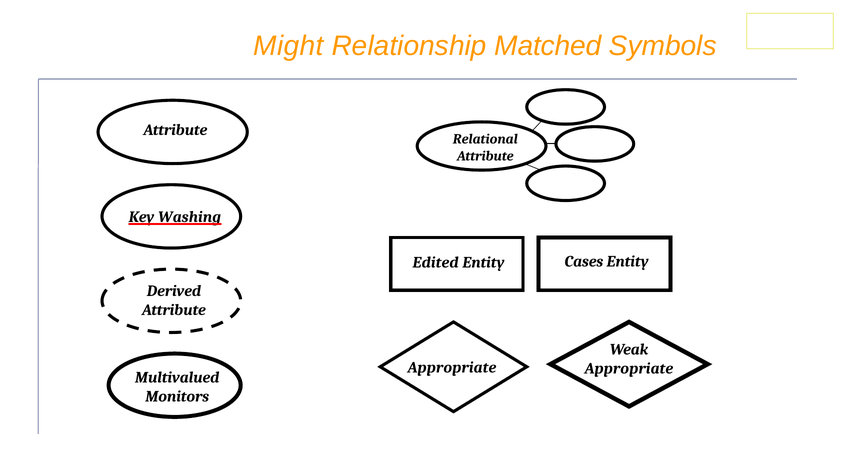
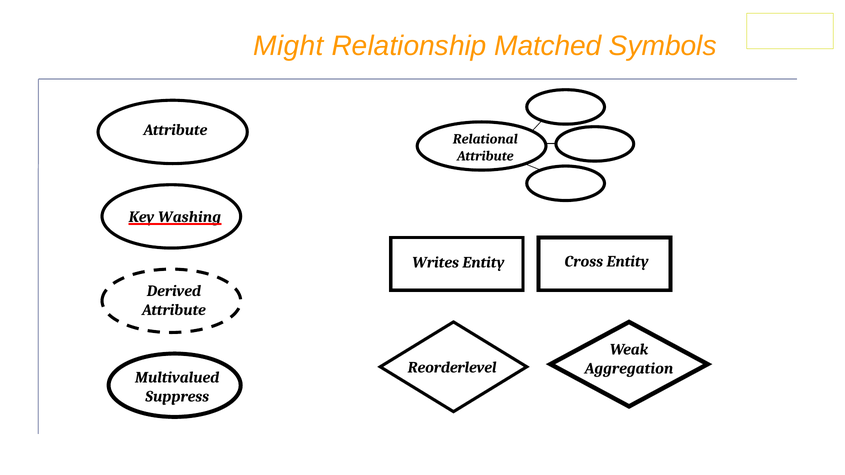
Cases: Cases -> Cross (584, 262)
Edited: Edited -> Writes (436, 263)
Appropriate: Appropriate -> Reorderlevel (452, 368)
Appropriate: Appropriate -> Aggregation (629, 369)
Monitors: Monitors -> Suppress (177, 397)
